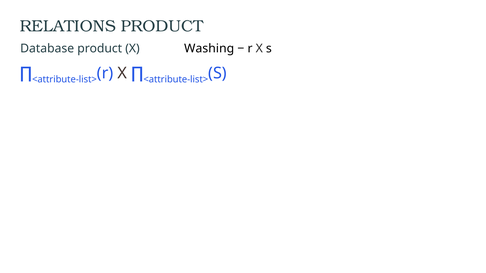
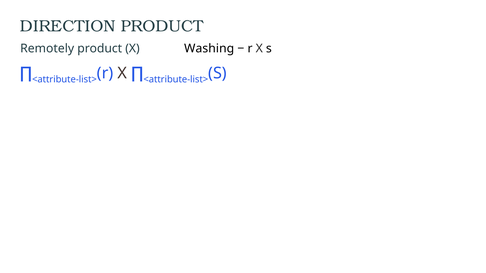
RELATIONS: RELATIONS -> DIRECTION (68, 26)
Database: Database -> Remotely (47, 48)
